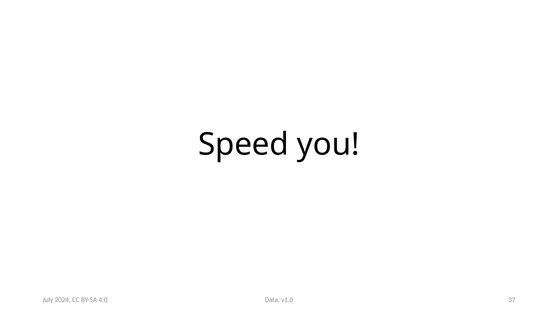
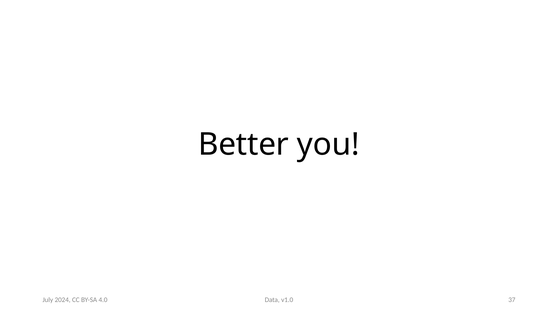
Speed: Speed -> Better (244, 144)
